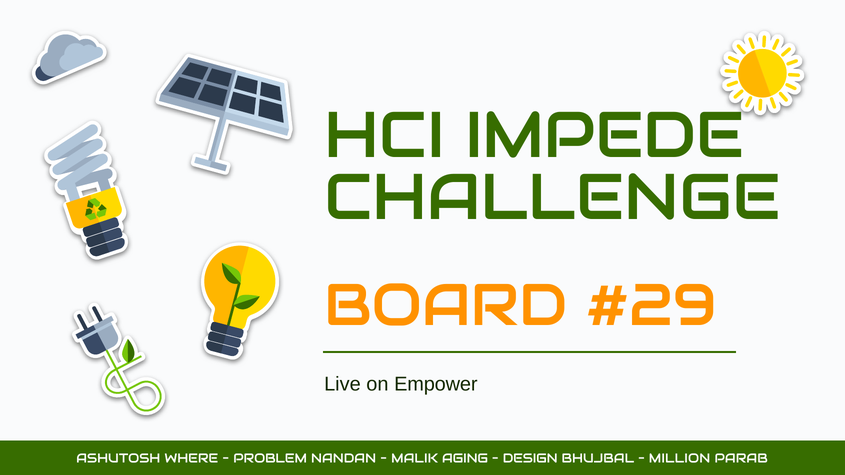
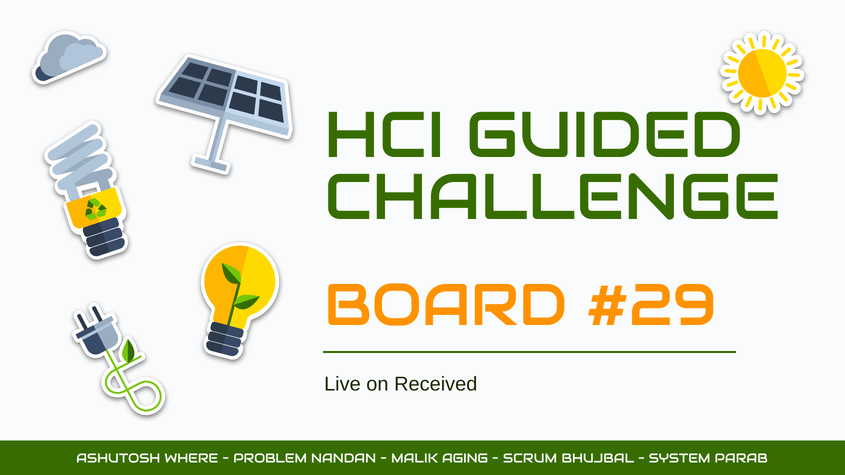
IMPEDE: IMPEDE -> GUIDED (605, 136)
Empower: Empower -> Received (436, 385)
DESIGN: DESIGN -> SCRUM (530, 459)
MILLION: MILLION -> SYSTEM (680, 459)
